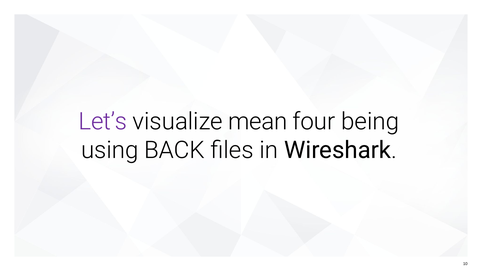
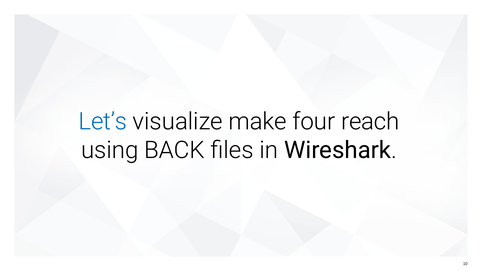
Let’s colour: purple -> blue (103, 121)
mean: mean -> make (258, 121)
being: being -> reach (370, 121)
